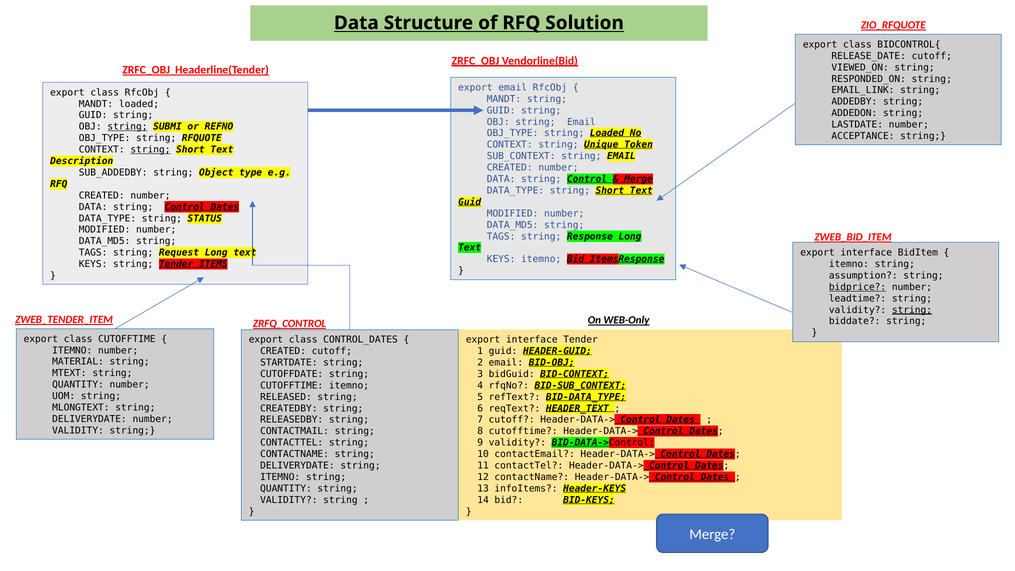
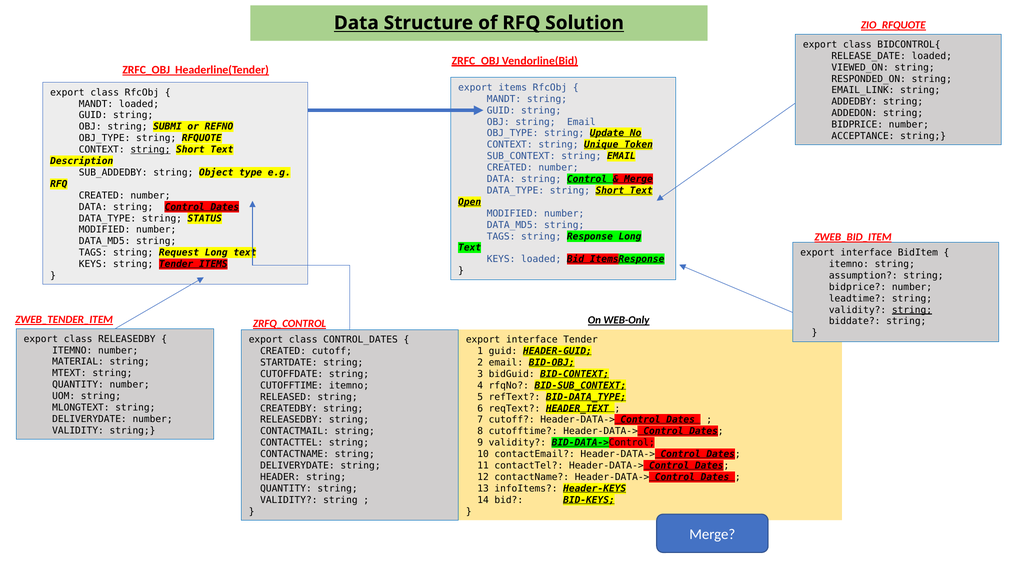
RELEASE_DATE cutoff: cutoff -> loaded (932, 56)
export email: email -> items (513, 88)
LASTDATE: LASTDATE -> BIDPRICE (857, 125)
string underline: present -> none (127, 127)
string Loaded: Loaded -> Update (607, 133)
Guid: Guid -> Open (470, 202)
KEYS itemno: itemno -> loaded (541, 259)
bidprice underline: present -> none (858, 287)
class CUTOFFTIME: CUTOFFTIME -> RELEASEDBY (127, 339)
ITEMNO: ITEMNO -> HEADER (280, 477)
